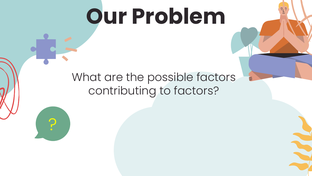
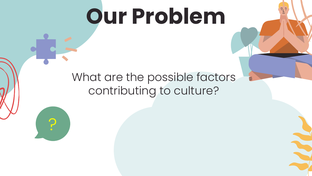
to factors: factors -> culture (196, 91)
